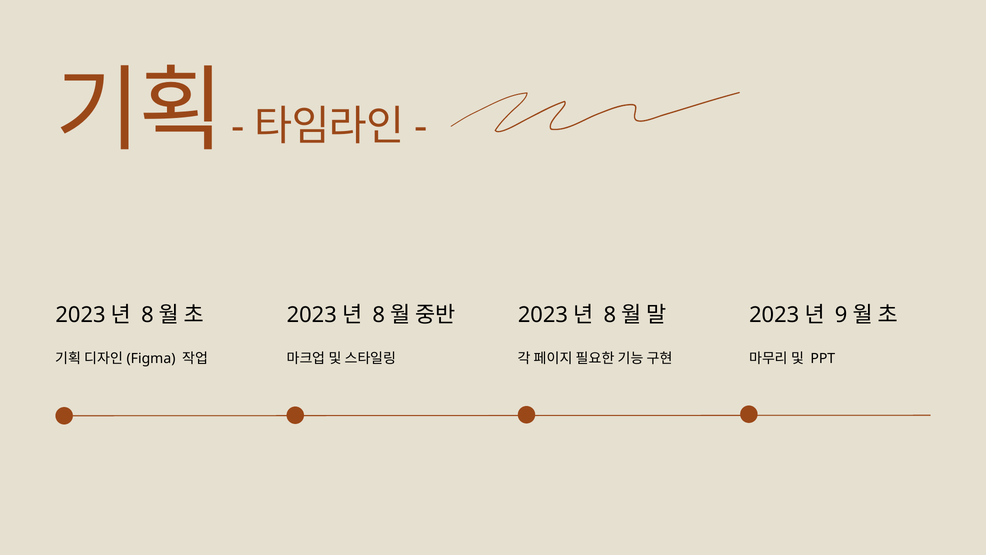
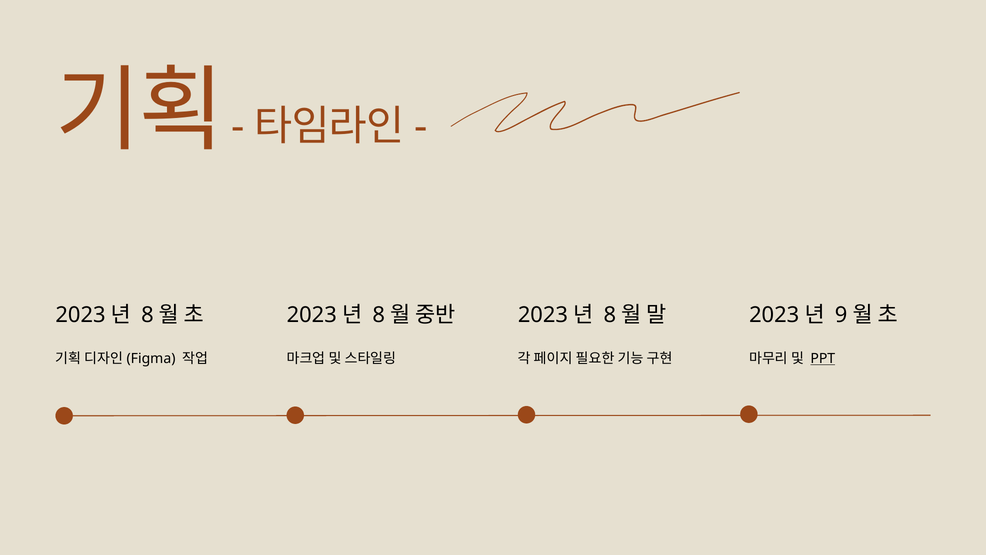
PPT underline: none -> present (823, 358)
